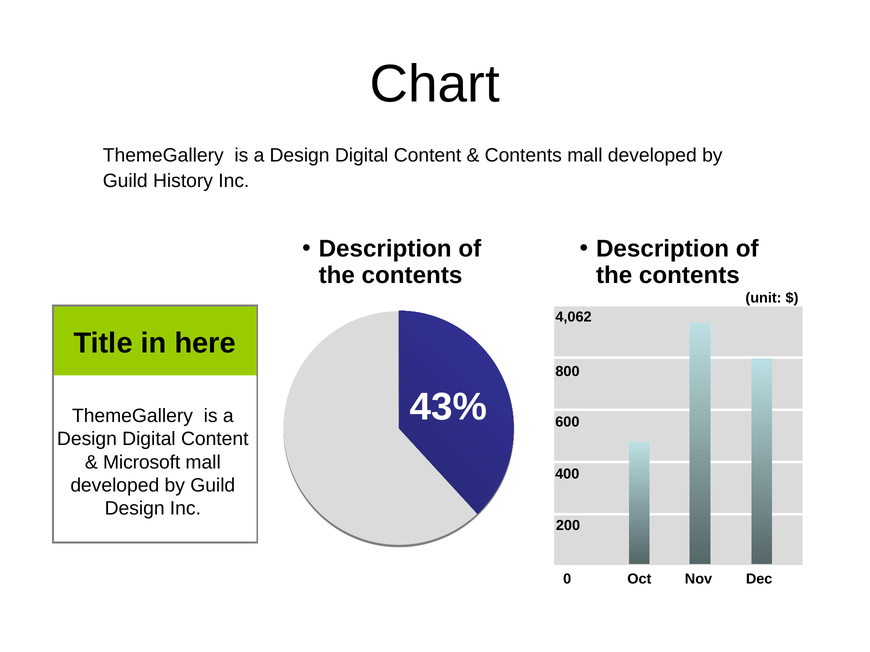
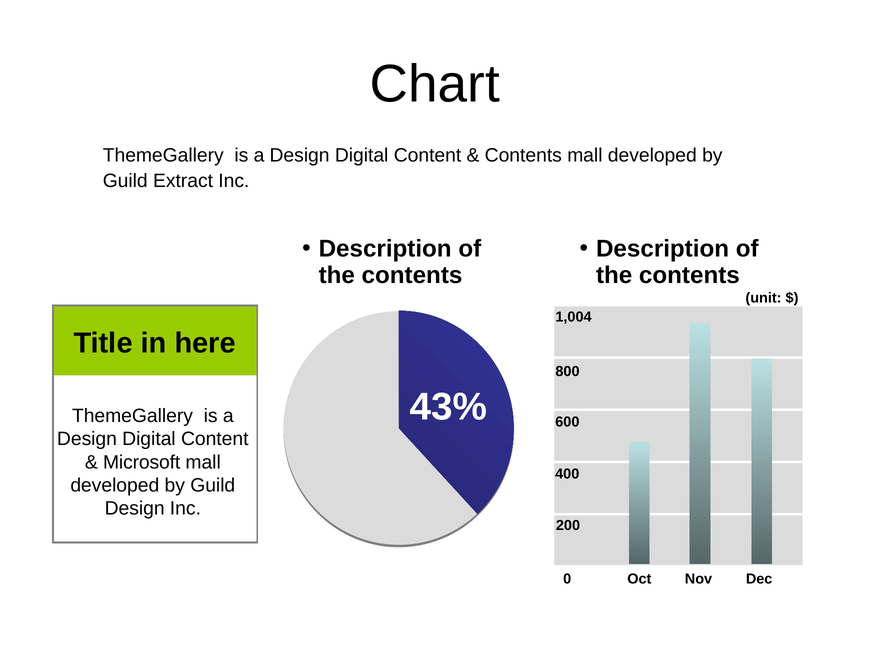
History: History -> Extract (183, 181)
4,062: 4,062 -> 1,004 (574, 317)
